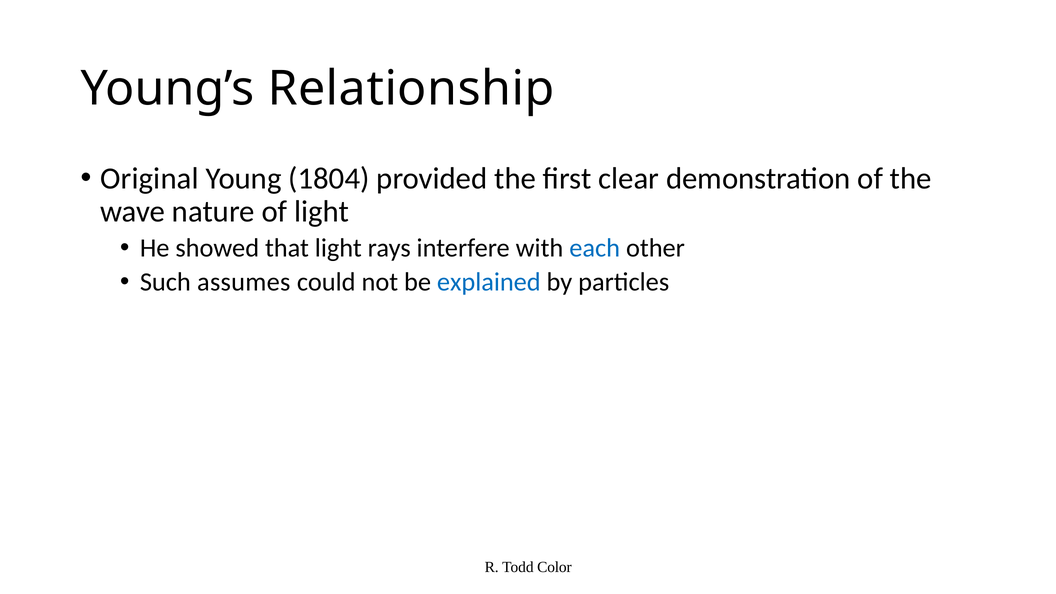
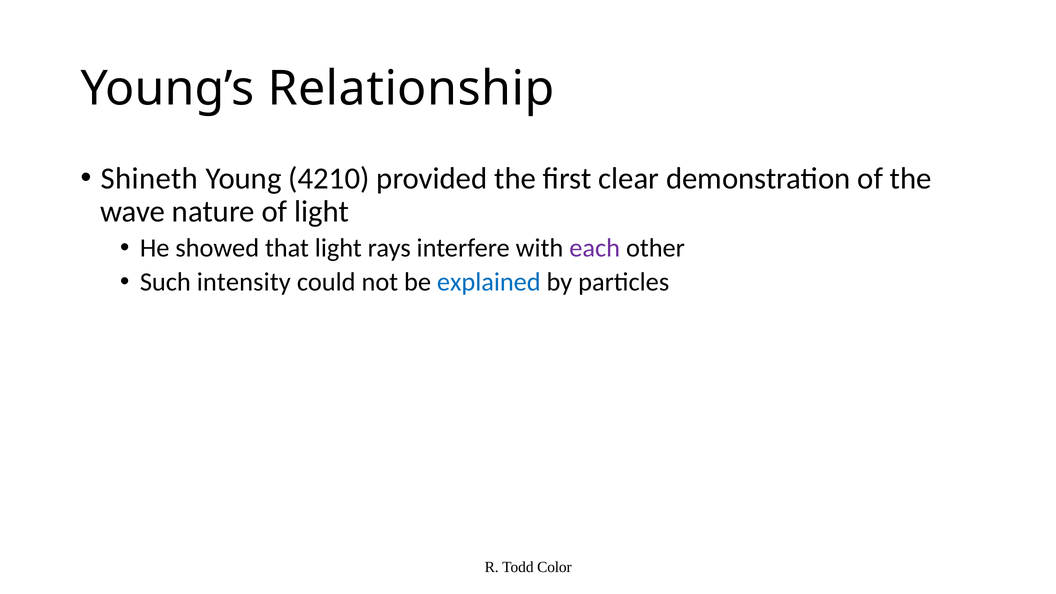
Original: Original -> Shineth (149, 179)
1804: 1804 -> 4210 (329, 179)
each colour: blue -> purple (595, 248)
assumes: assumes -> intensity (244, 282)
